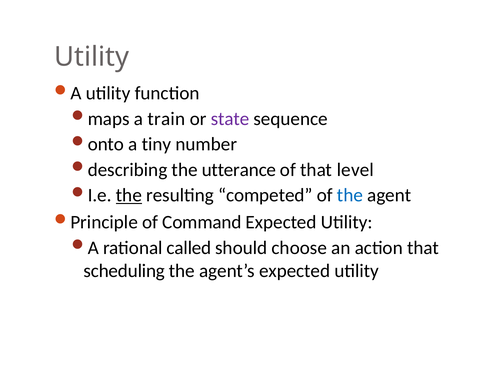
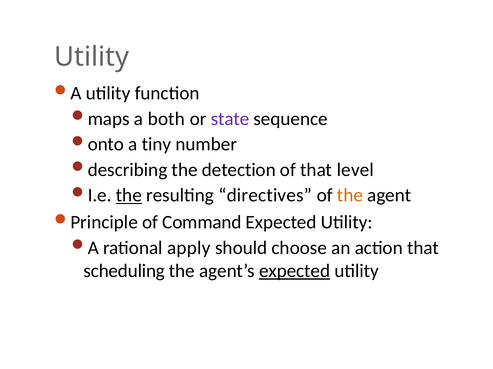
train: train -> both (166, 119)
utterance: utterance -> detection (239, 170)
competed: competed -> directives (265, 196)
the colour: blue -> orange (350, 196)
called: called -> apply (189, 248)
expected underline: none -> present (295, 271)
